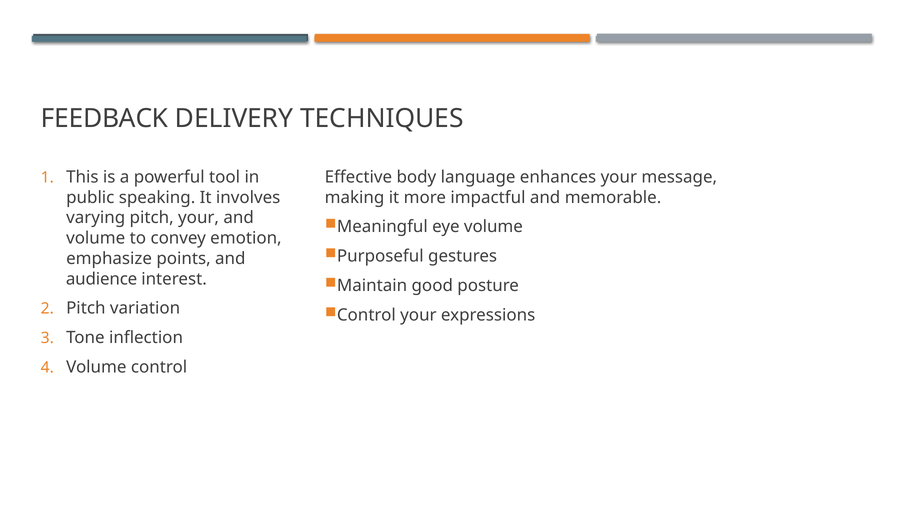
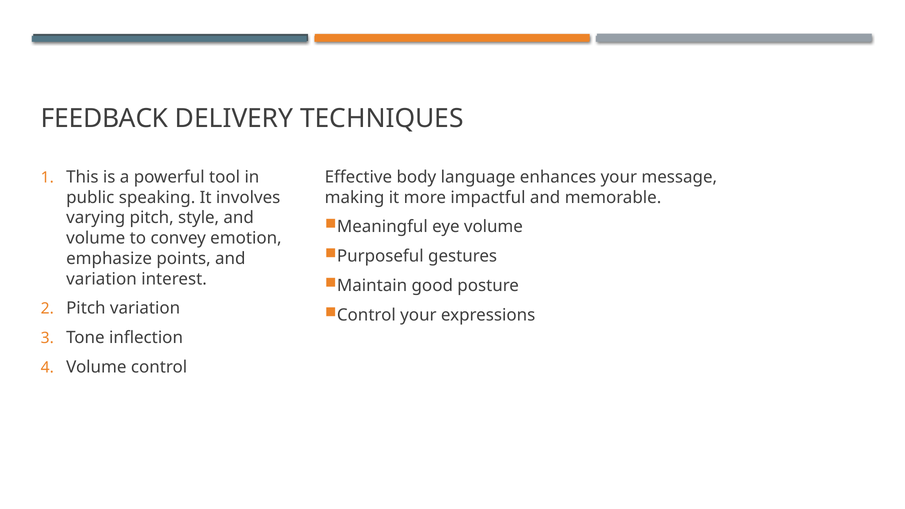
pitch your: your -> style (199, 218)
audience: audience -> variation (101, 279)
